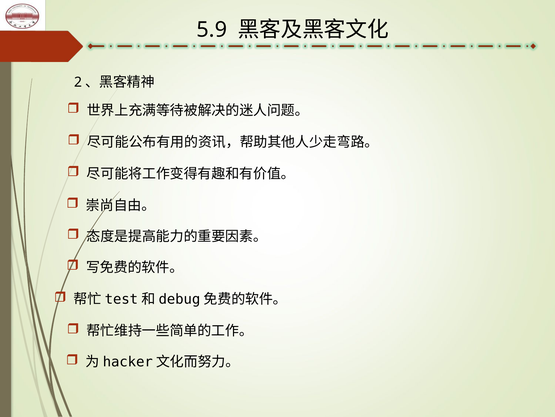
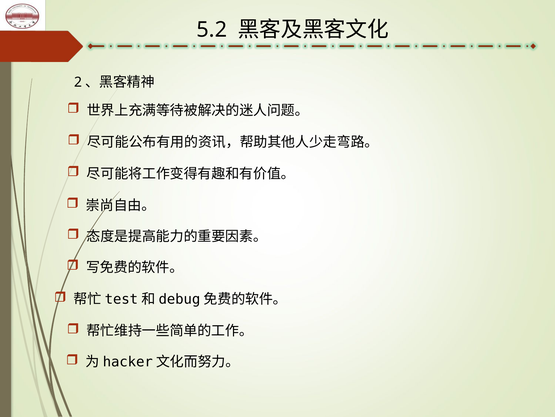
5.9: 5.9 -> 5.2 (212, 30)
